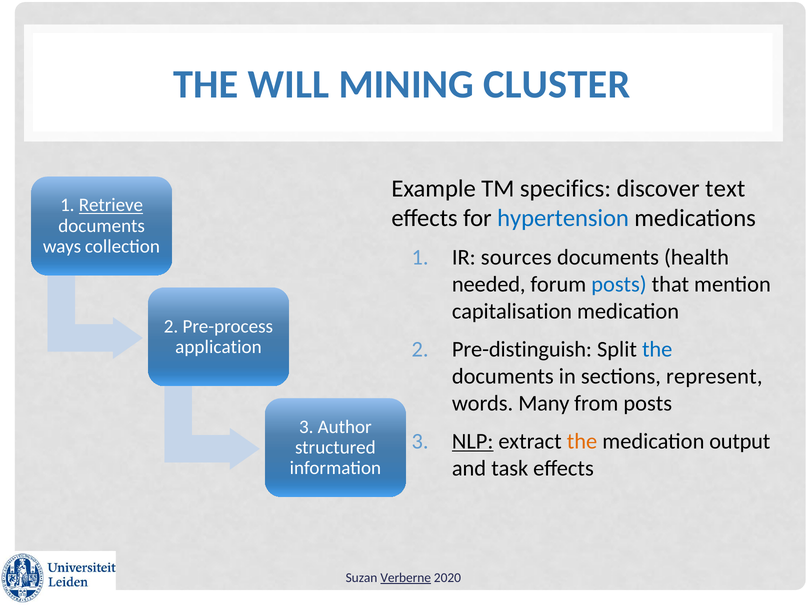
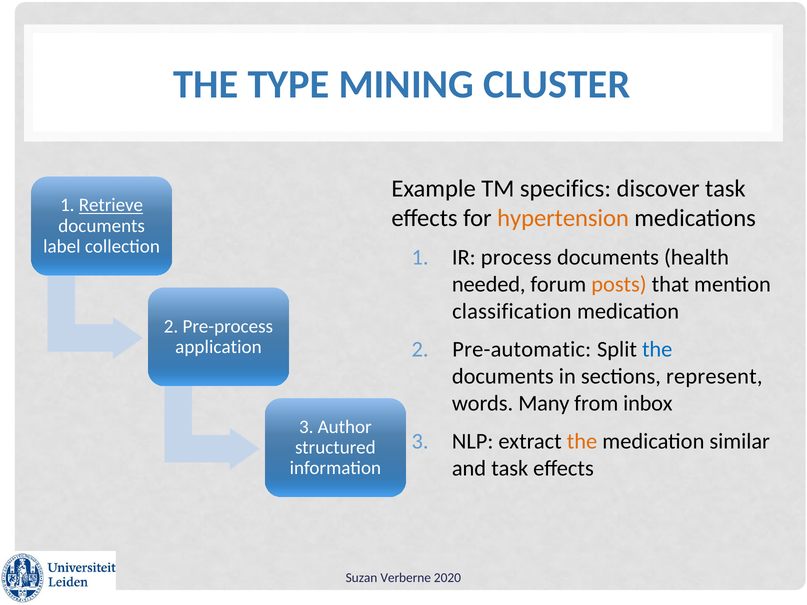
WILL: WILL -> TYPE (289, 85)
discover text: text -> task (725, 189)
hypertension colour: blue -> orange (563, 218)
ways: ways -> label (62, 246)
sources: sources -> process (516, 258)
posts colour: blue -> orange (619, 284)
capitalisation: capitalisation -> classification (512, 311)
Pre-distinguish: Pre-distinguish -> Pre-automatic (522, 350)
from posts: posts -> inbox (648, 403)
NLP underline: present -> none (473, 441)
output: output -> similar (740, 441)
Verberne underline: present -> none (406, 578)
